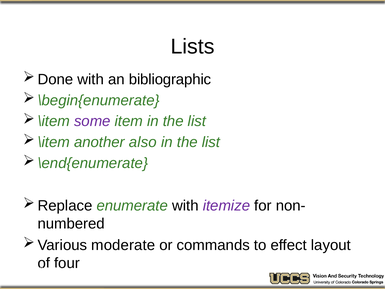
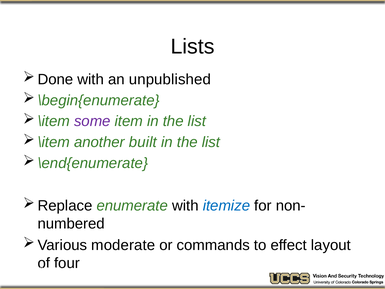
bibliographic: bibliographic -> unpublished (170, 79)
also: also -> built (143, 142)
itemize colour: purple -> blue (226, 205)
